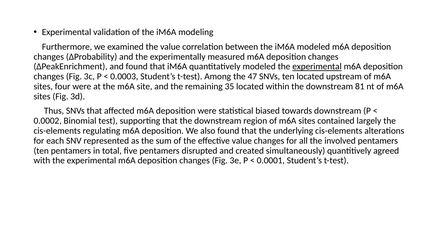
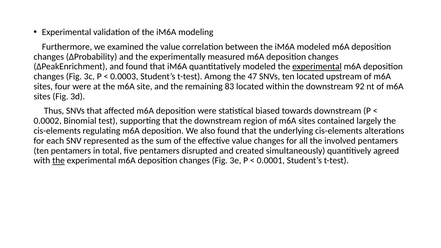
35: 35 -> 83 (229, 87)
81: 81 -> 92 (360, 87)
the underline: none -> present (59, 161)
